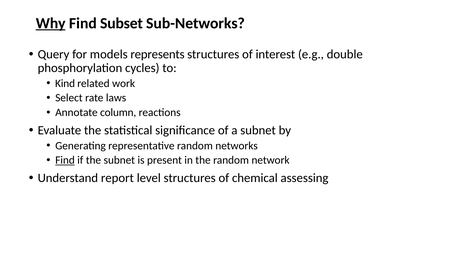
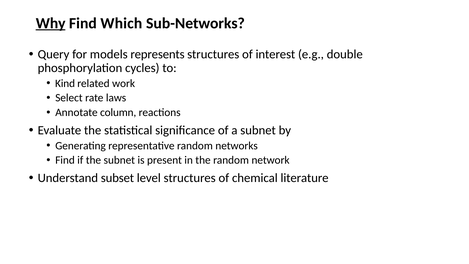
Subset: Subset -> Which (121, 23)
Find underline: present -> none (65, 160)
report: report -> subset (117, 178)
assessing: assessing -> literature (305, 178)
